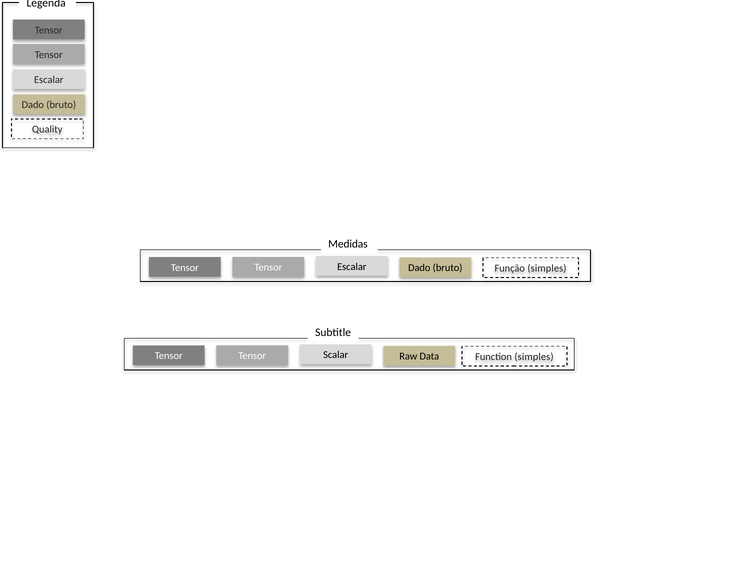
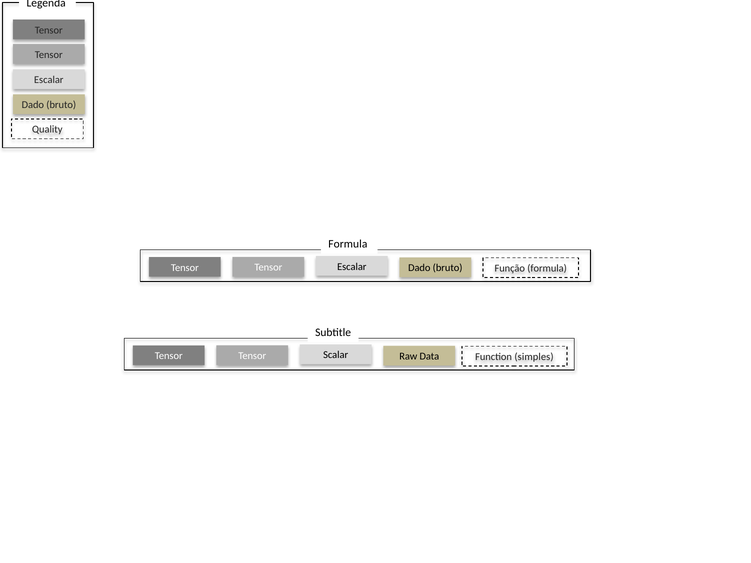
Medidas: Medidas -> Formula (348, 244)
Função simples: simples -> formula (547, 269)
